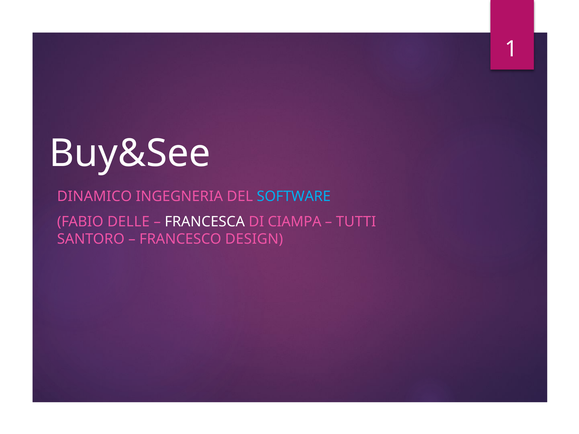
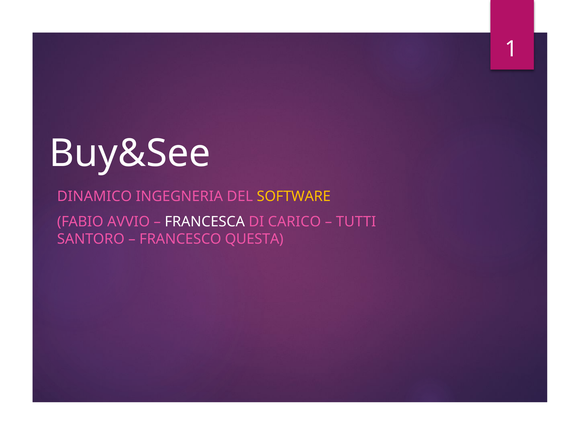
SOFTWARE colour: light blue -> yellow (294, 197)
DELLE: DELLE -> AVVIO (129, 222)
CIAMPA: CIAMPA -> CARICO (294, 222)
DESIGN: DESIGN -> QUESTA (254, 239)
